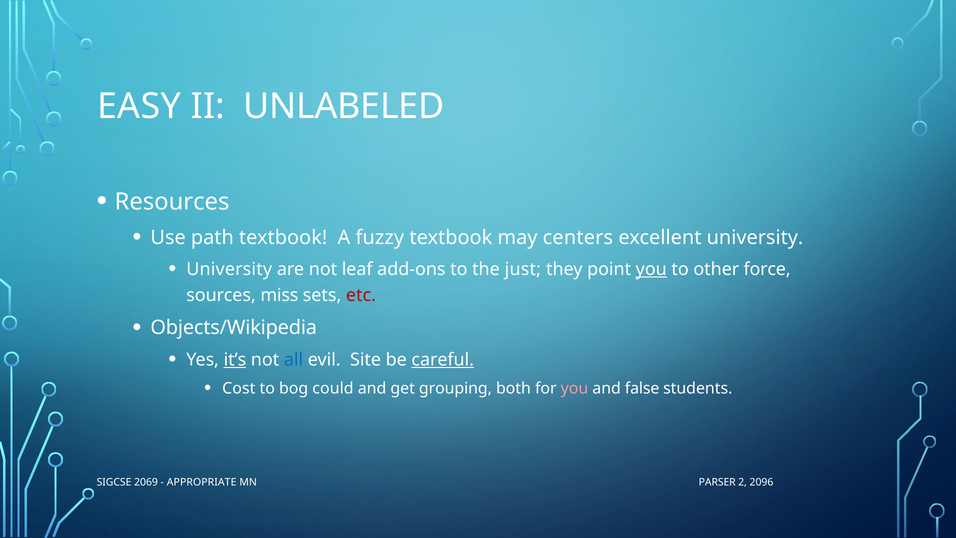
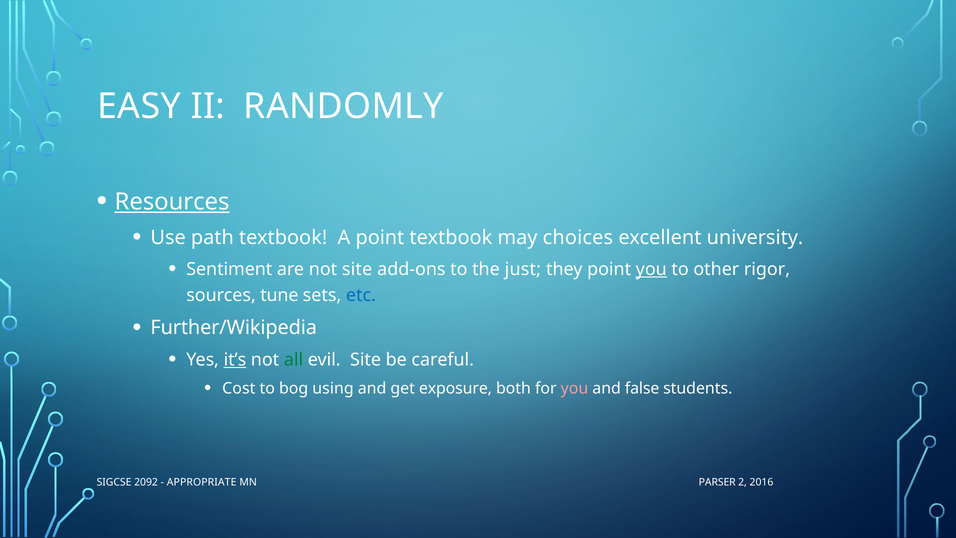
UNLABELED: UNLABELED -> RANDOMLY (344, 106)
Resources underline: none -> present (172, 202)
A fuzzy: fuzzy -> point (380, 237)
centers: centers -> choices (578, 237)
University: University -> Sentiment (229, 269)
not leaf: leaf -> site (357, 269)
force: force -> rigor (767, 269)
miss: miss -> tune (279, 295)
etc colour: red -> blue (361, 295)
Objects/Wikipedia: Objects/Wikipedia -> Further/Wikipedia (234, 328)
all colour: blue -> green (294, 360)
careful underline: present -> none (443, 360)
could: could -> using (333, 388)
grouping: grouping -> exposure (455, 388)
2069: 2069 -> 2092 (146, 482)
2096: 2096 -> 2016 (762, 482)
